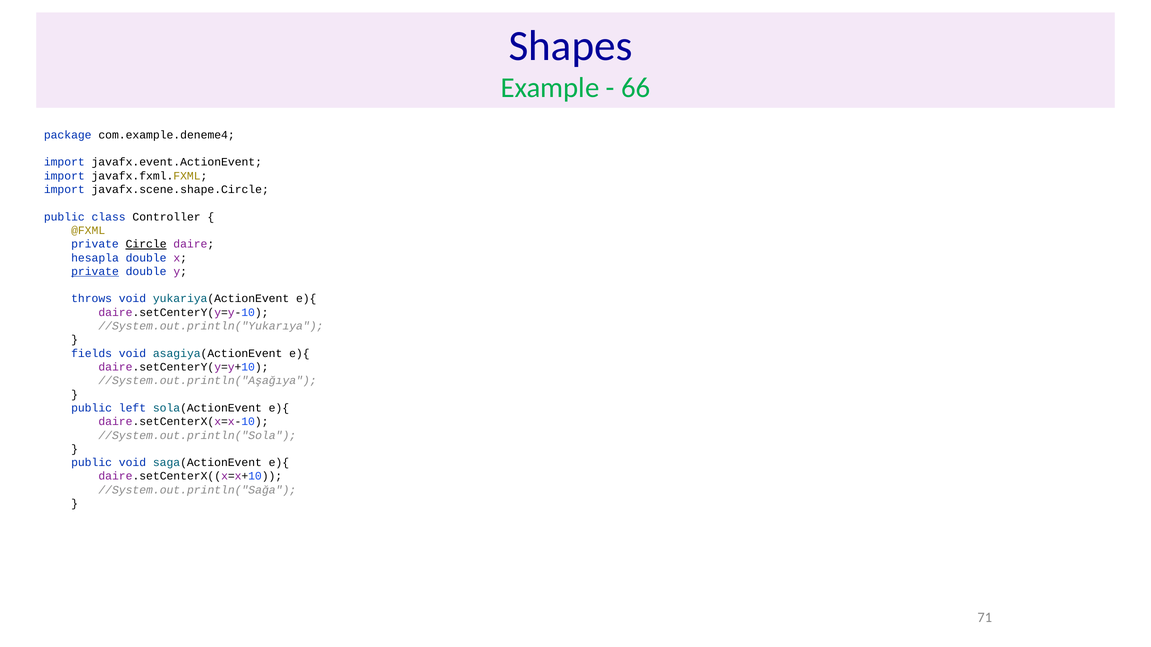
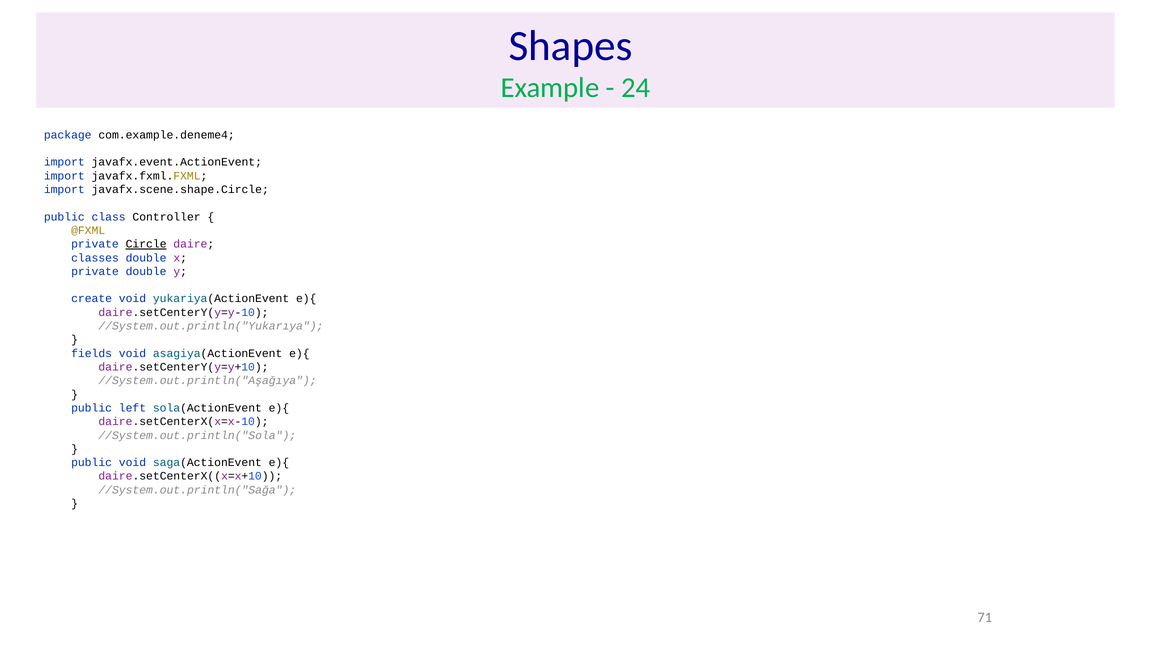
66: 66 -> 24 (636, 88)
hesapla: hesapla -> classes (95, 258)
private underline: present -> none (95, 272)
throws: throws -> create (92, 299)
